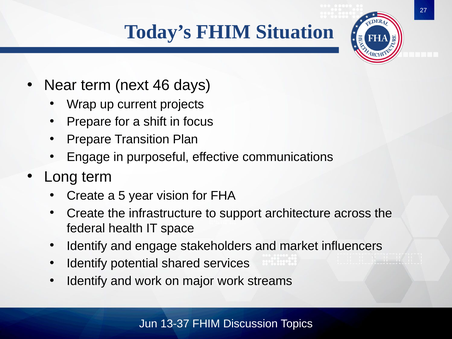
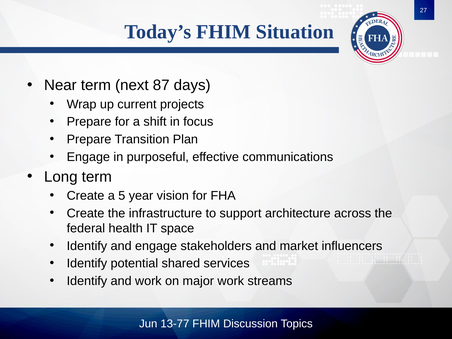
46: 46 -> 87 (161, 85)
13-37: 13-37 -> 13-77 (175, 324)
